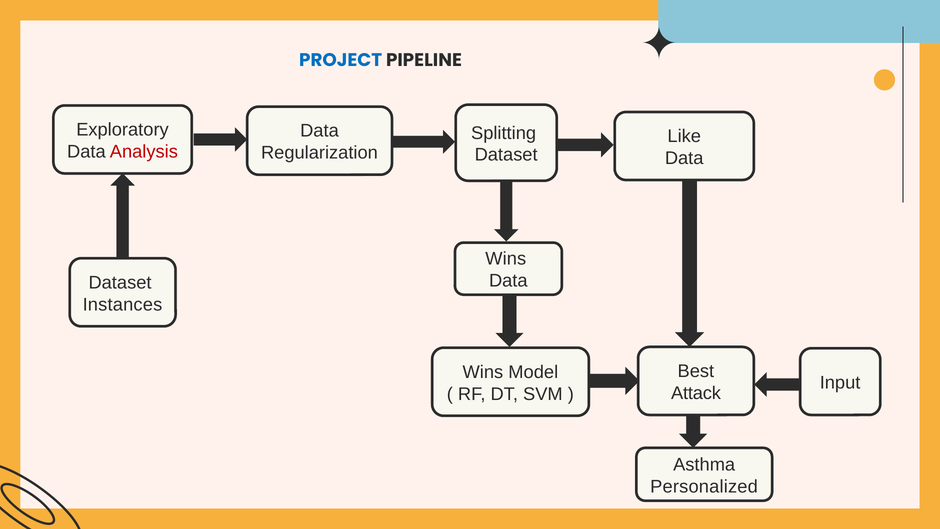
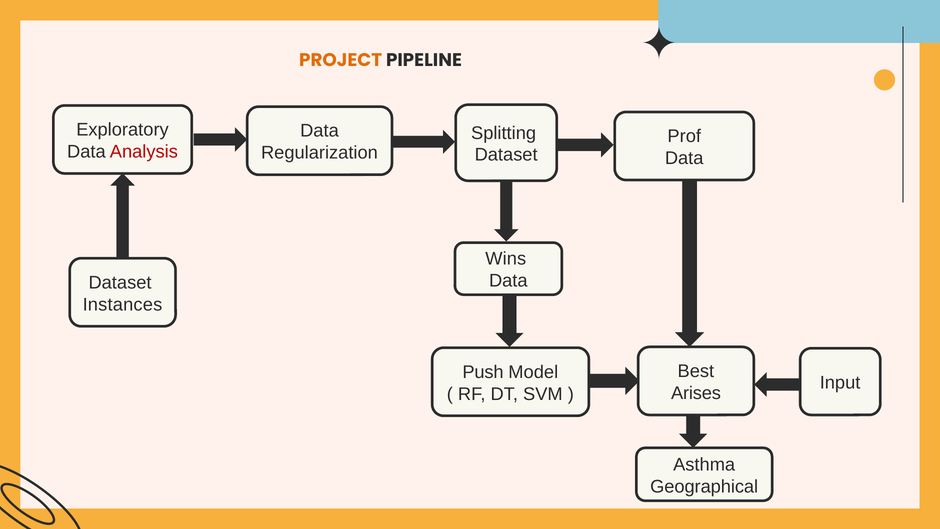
PROJECT colour: blue -> orange (341, 60)
Like: Like -> Prof (684, 136)
Wins: Wins -> Push (483, 372)
Attack: Attack -> Arises (696, 393)
Personalized: Personalized -> Geographical (704, 486)
